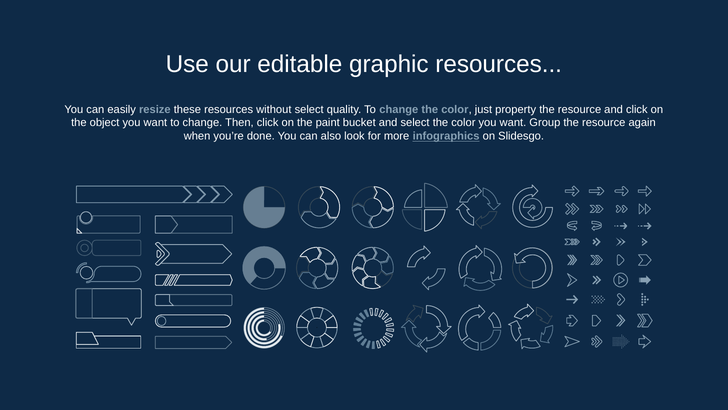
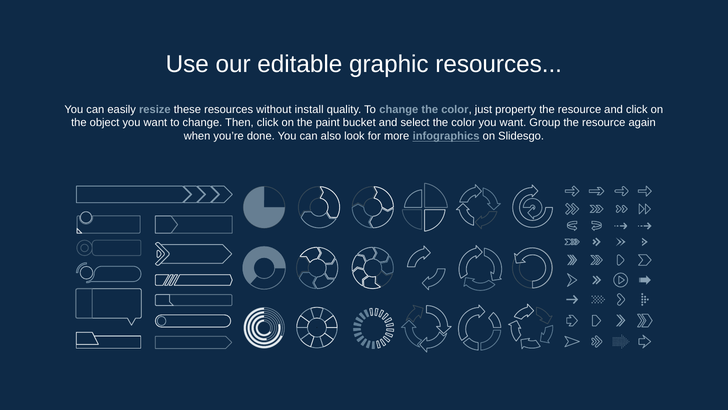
without select: select -> install (309, 109)
